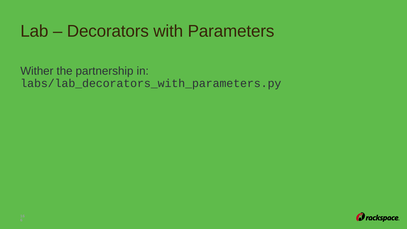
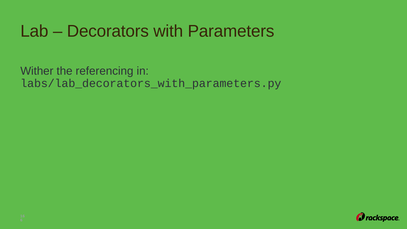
partnership: partnership -> referencing (105, 71)
